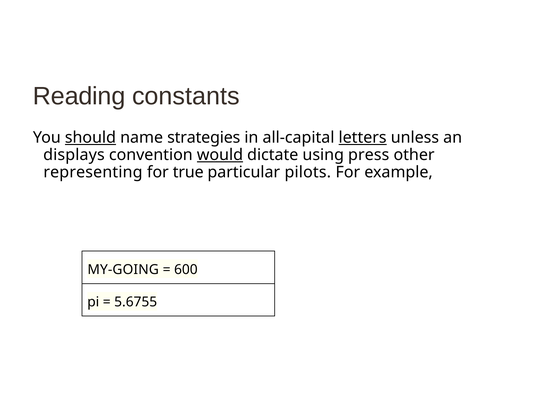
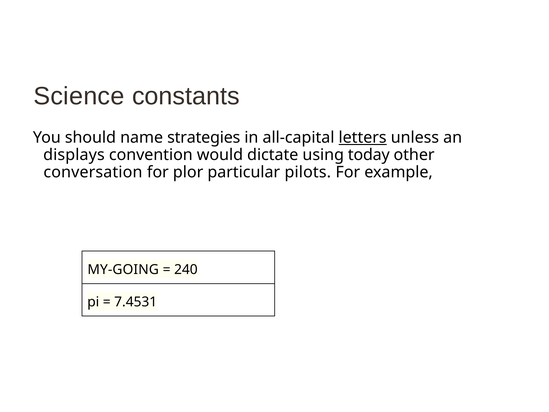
Reading: Reading -> Science (79, 96)
should underline: present -> none (90, 138)
would underline: present -> none (220, 155)
press: press -> today (369, 155)
representing: representing -> conversation (93, 172)
true: true -> plor (188, 172)
600: 600 -> 240 (186, 269)
5.6755: 5.6755 -> 7.4531 (136, 302)
